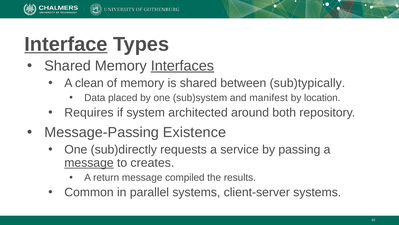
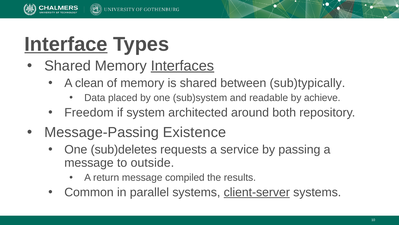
manifest: manifest -> readable (269, 98)
location: location -> achieve (322, 98)
Requires: Requires -> Freedom (89, 112)
sub)directly: sub)directly -> sub)deletes (124, 149)
message underline: present -> none (89, 162)
creates: creates -> outside (152, 162)
client-server underline: none -> present (257, 192)
